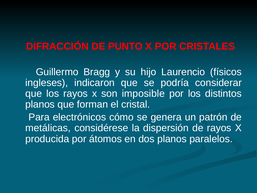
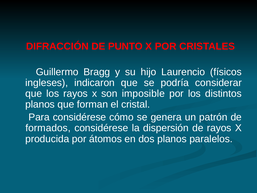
Para electrónicos: electrónicos -> considérese (79, 117)
metálicas: metálicas -> formados (48, 128)
